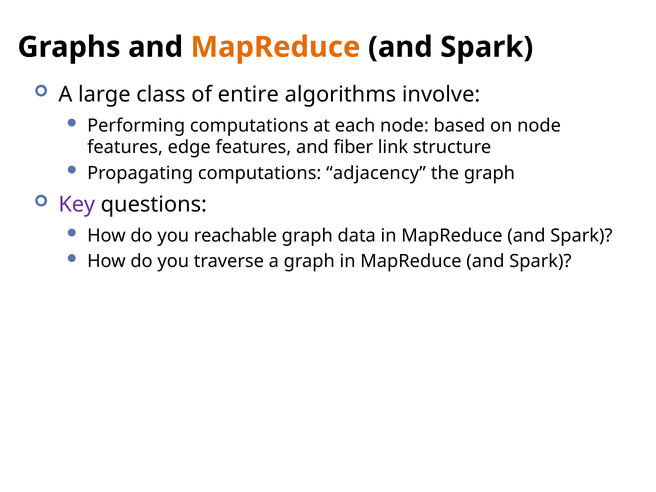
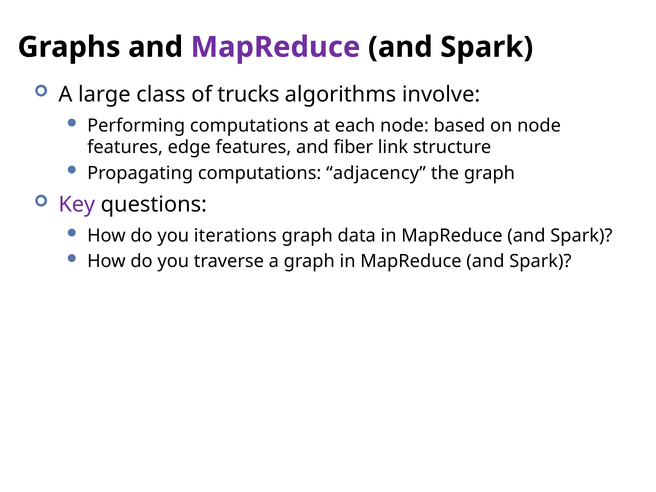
MapReduce colour: orange -> purple (275, 47)
entire: entire -> trucks (248, 94)
reachable: reachable -> iterations (235, 236)
